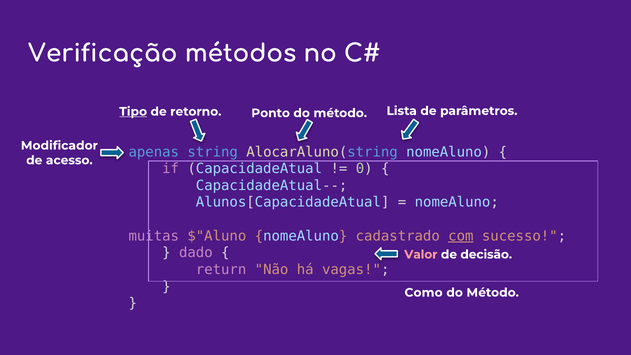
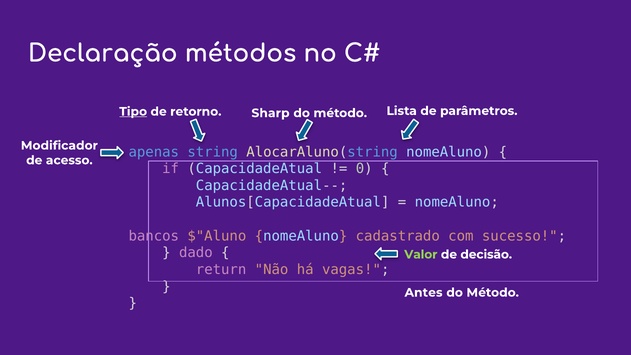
Verificação: Verificação -> Declaração (103, 53)
Ponto: Ponto -> Sharp (270, 113)
muitas: muitas -> bancos (154, 236)
com underline: present -> none (461, 236)
Valor colour: pink -> light green (421, 254)
Como: Como -> Antes (424, 293)
